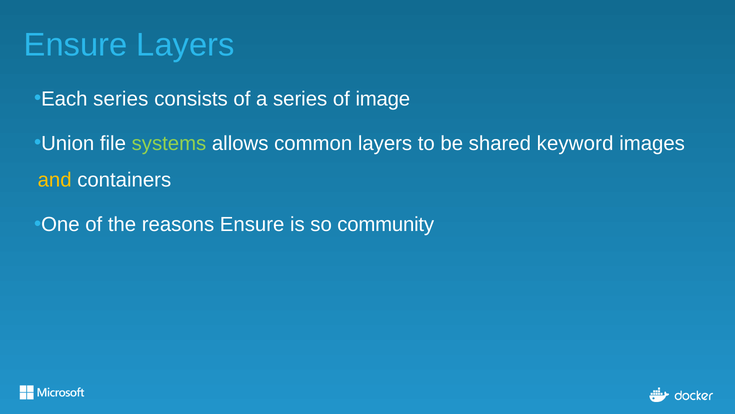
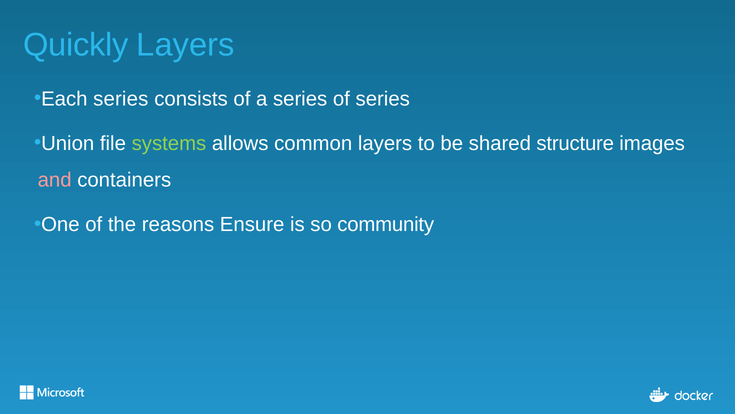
Ensure: Ensure -> Quickly (76, 45)
of image: image -> series (383, 99)
keyword: keyword -> structure (575, 143)
and colour: yellow -> pink (55, 180)
